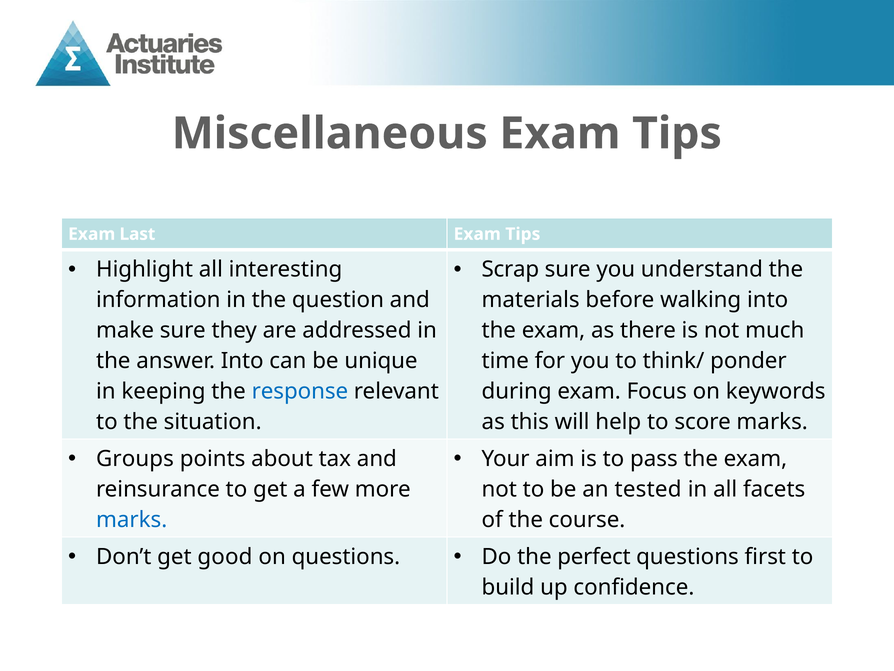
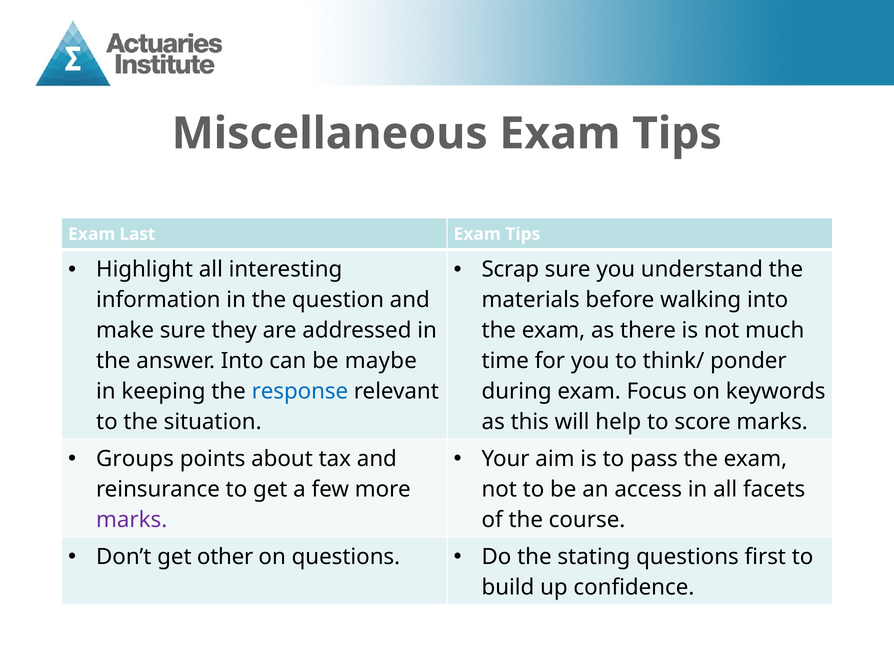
unique: unique -> maybe (381, 361)
tested: tested -> access (648, 489)
marks colour: blue -> purple (132, 519)
good: good -> other (225, 556)
perfect: perfect -> stating (594, 556)
